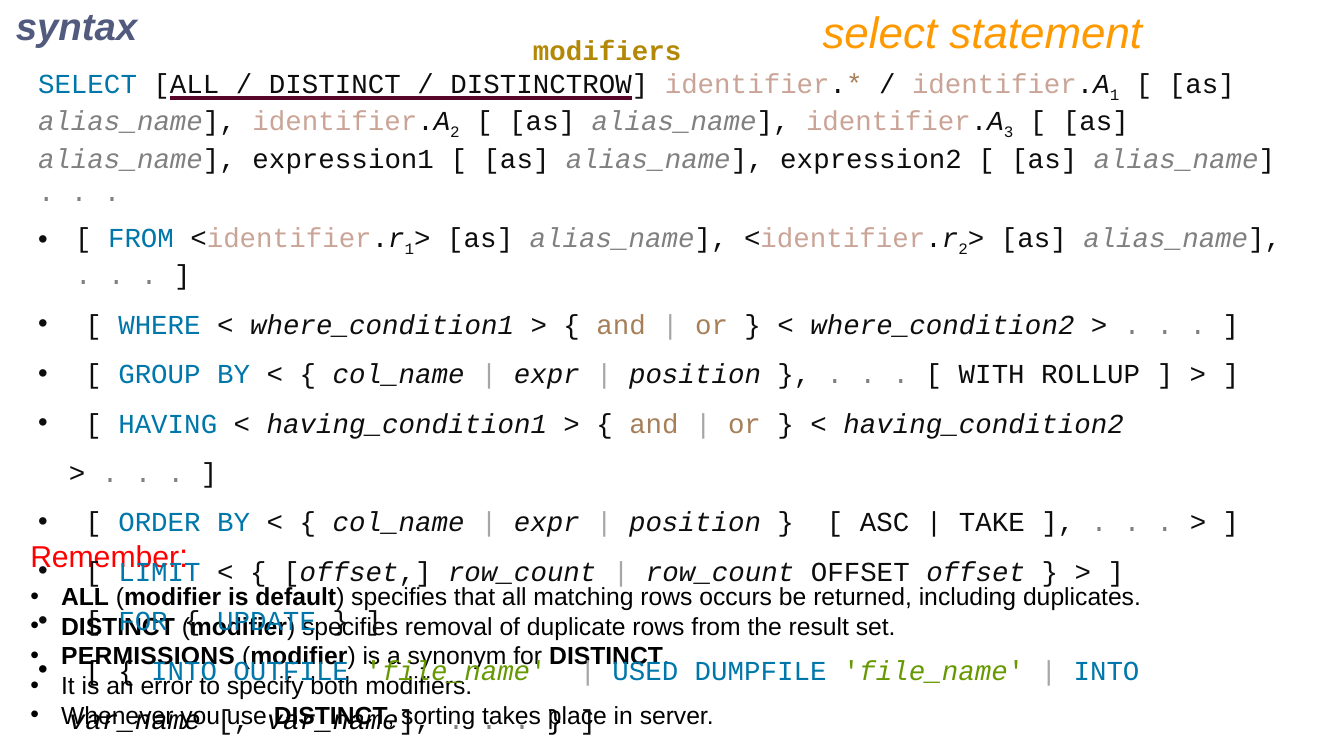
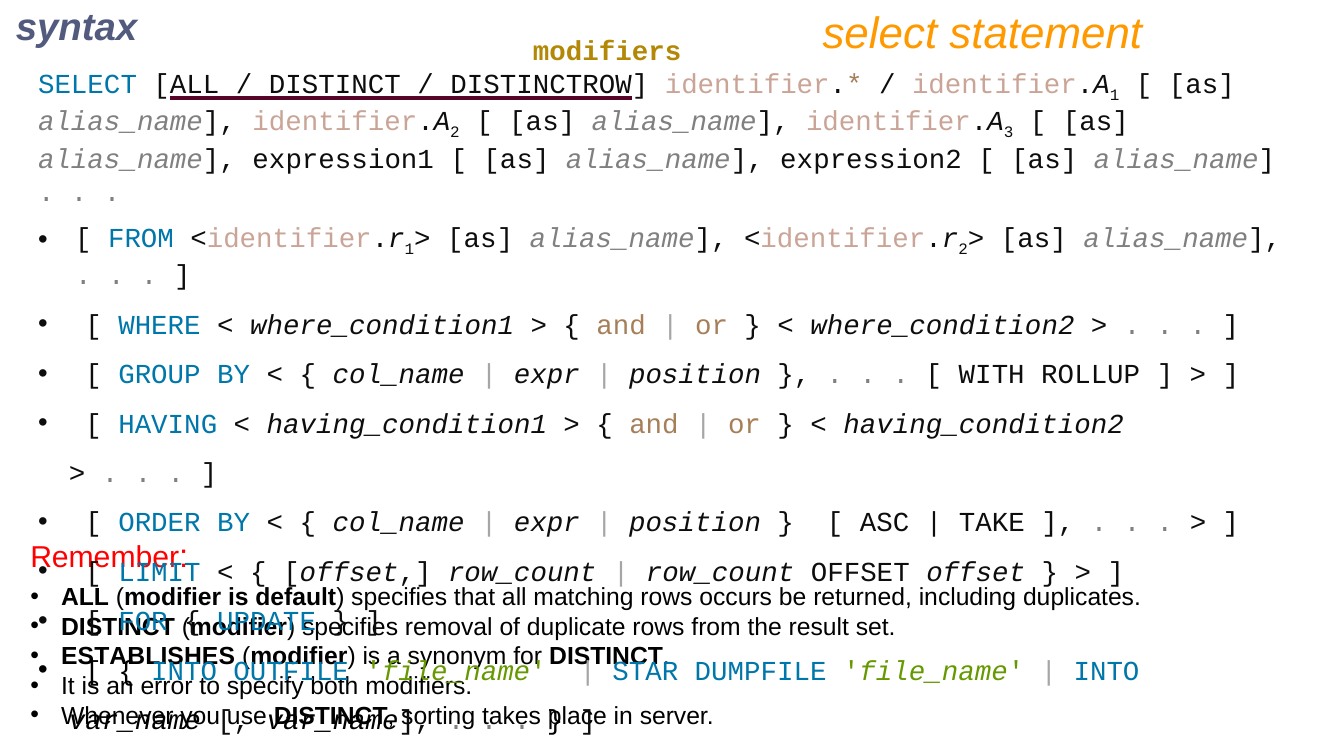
PERMISSIONS: PERMISSIONS -> ESTABLISHES (148, 657)
USED: USED -> STAR (645, 671)
